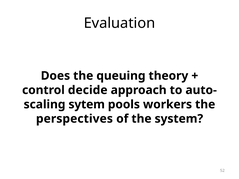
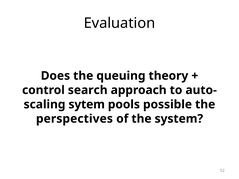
decide: decide -> search (88, 90)
workers: workers -> possible (167, 105)
